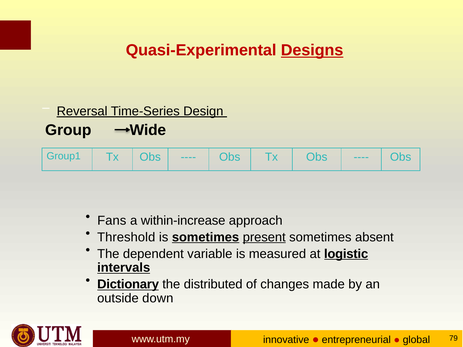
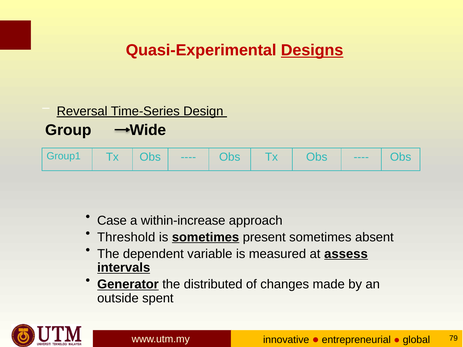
Fans: Fans -> Case (112, 221)
present underline: present -> none (264, 237)
logistic: logistic -> assess (346, 254)
Dictionary: Dictionary -> Generator (128, 285)
down: down -> spent (158, 298)
